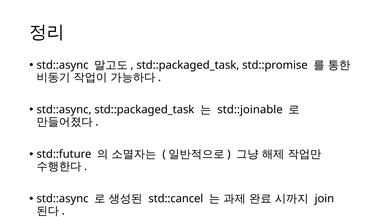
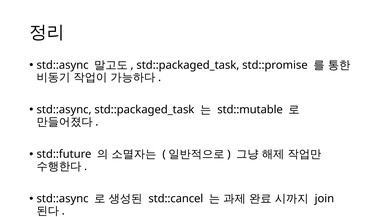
std::joinable: std::joinable -> std::mutable (250, 110)
